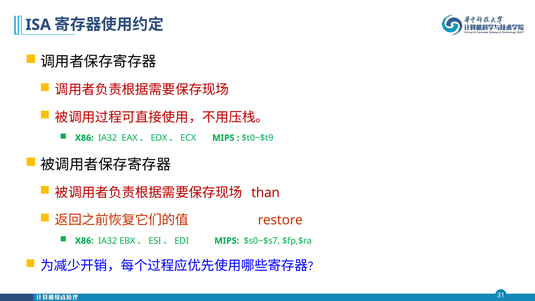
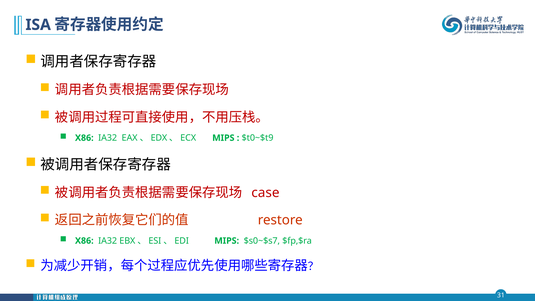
than: than -> case (265, 193)
